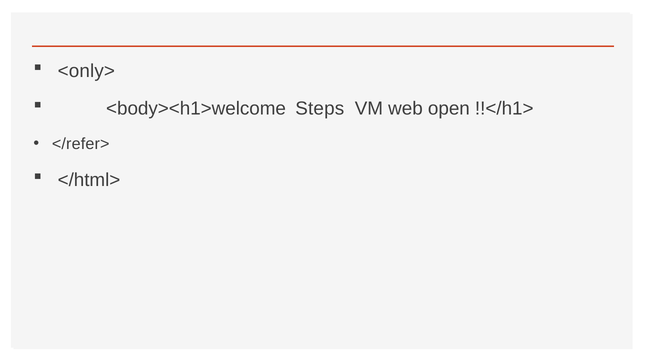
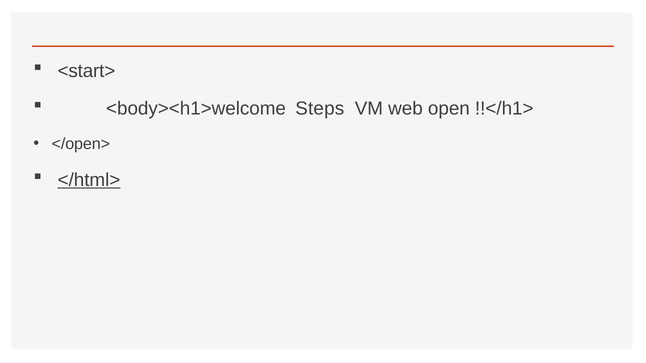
<only>: <only> -> <start> (86, 71)
</refer>: </refer> -> </open> (81, 144)
</html> underline: none -> present (89, 180)
